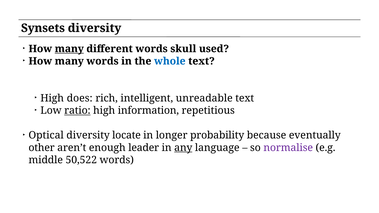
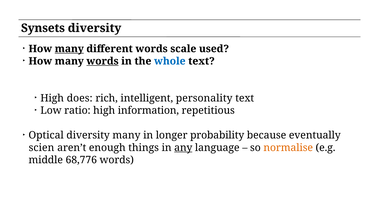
skull: skull -> scale (183, 49)
words underline: none -> present (103, 61)
unreadable: unreadable -> personality (204, 98)
ratio underline: present -> none (77, 110)
diversity locate: locate -> many (126, 135)
other: other -> scien (42, 147)
leader: leader -> things (144, 147)
normalise colour: purple -> orange (288, 147)
50,522: 50,522 -> 68,776 (81, 160)
